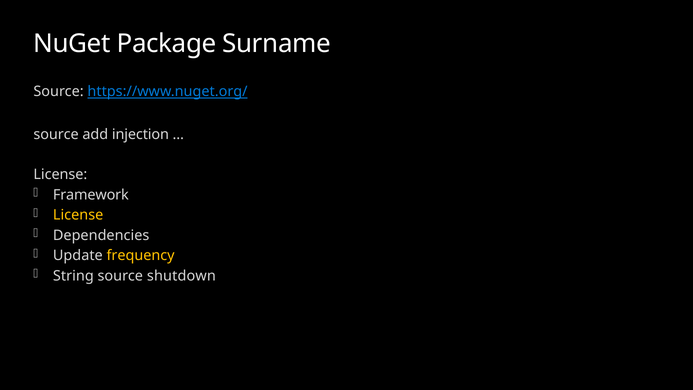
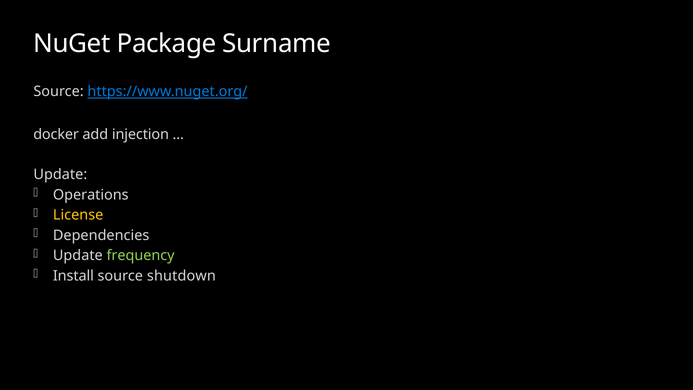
source: source -> docker (56, 134)
License: License -> Update (60, 175)
Framework: Framework -> Operations (91, 195)
frequency colour: yellow -> light green (141, 255)
String: String -> Install (73, 276)
